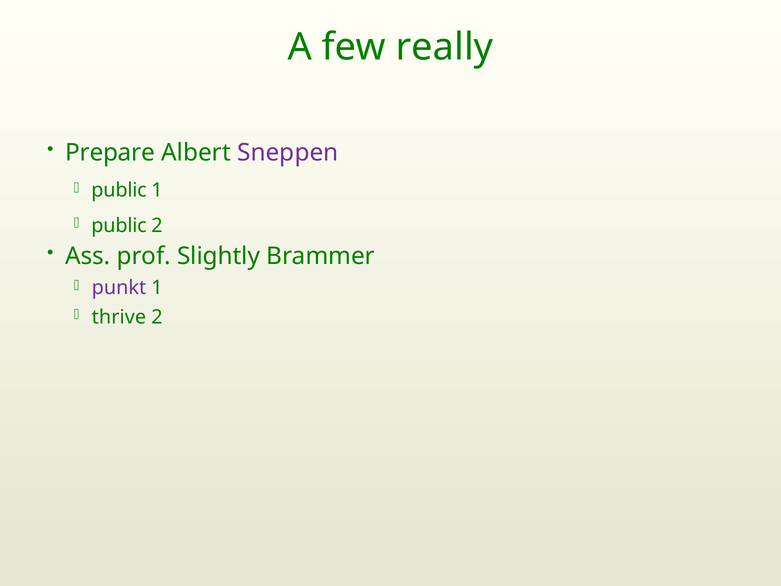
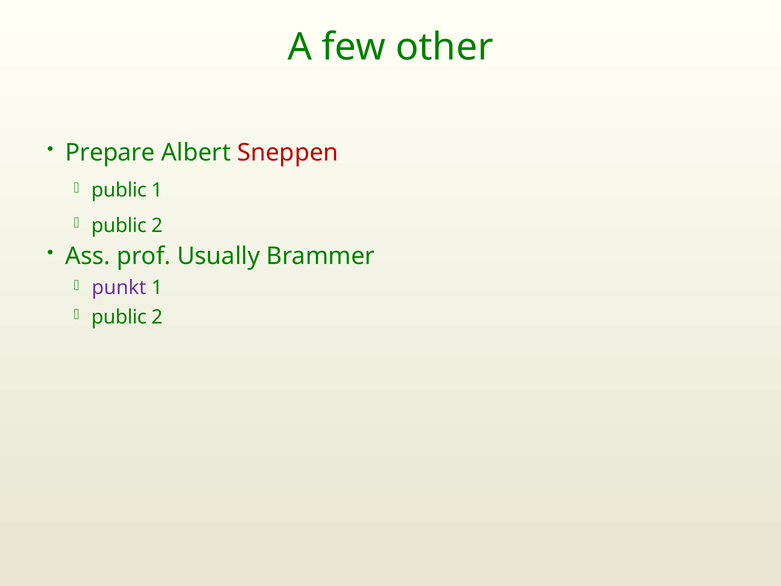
really: really -> other (444, 47)
Sneppen colour: purple -> red (288, 153)
Slightly: Slightly -> Usually (219, 256)
thrive: thrive -> public (119, 317)
